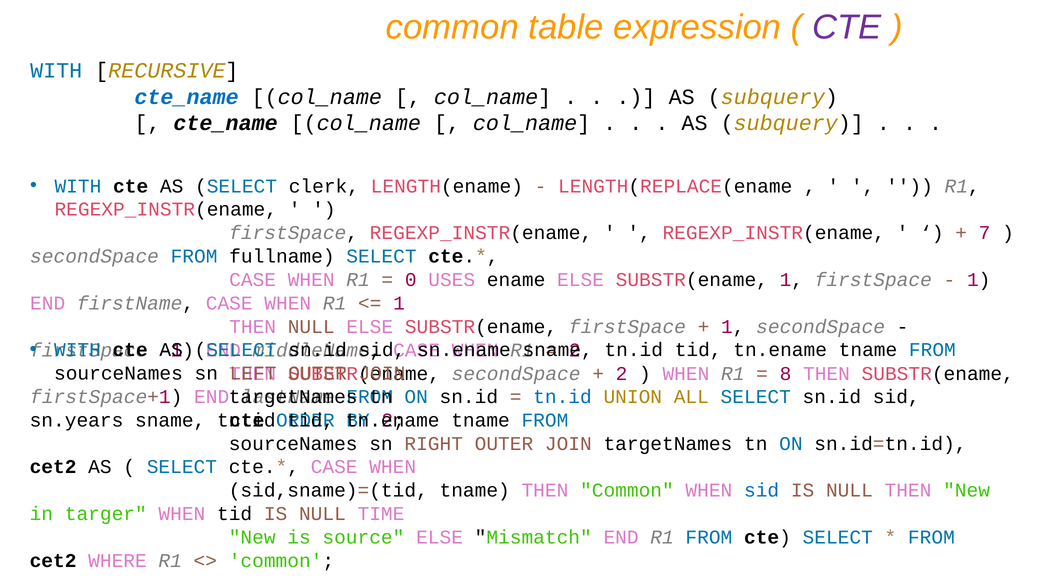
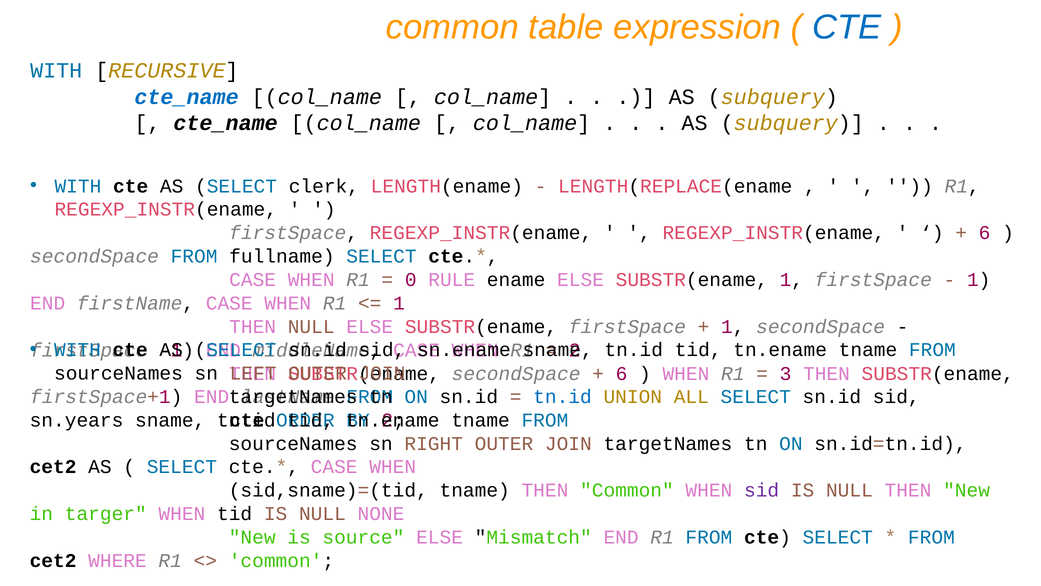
CTE colour: purple -> blue (847, 27)
7: 7 -> 6 (985, 233)
USES: USES -> RULE (452, 280)
2: 2 -> 6 (622, 373)
8: 8 -> 3 (785, 373)
sid colour: blue -> purple (762, 490)
TIME: TIME -> NONE (381, 513)
